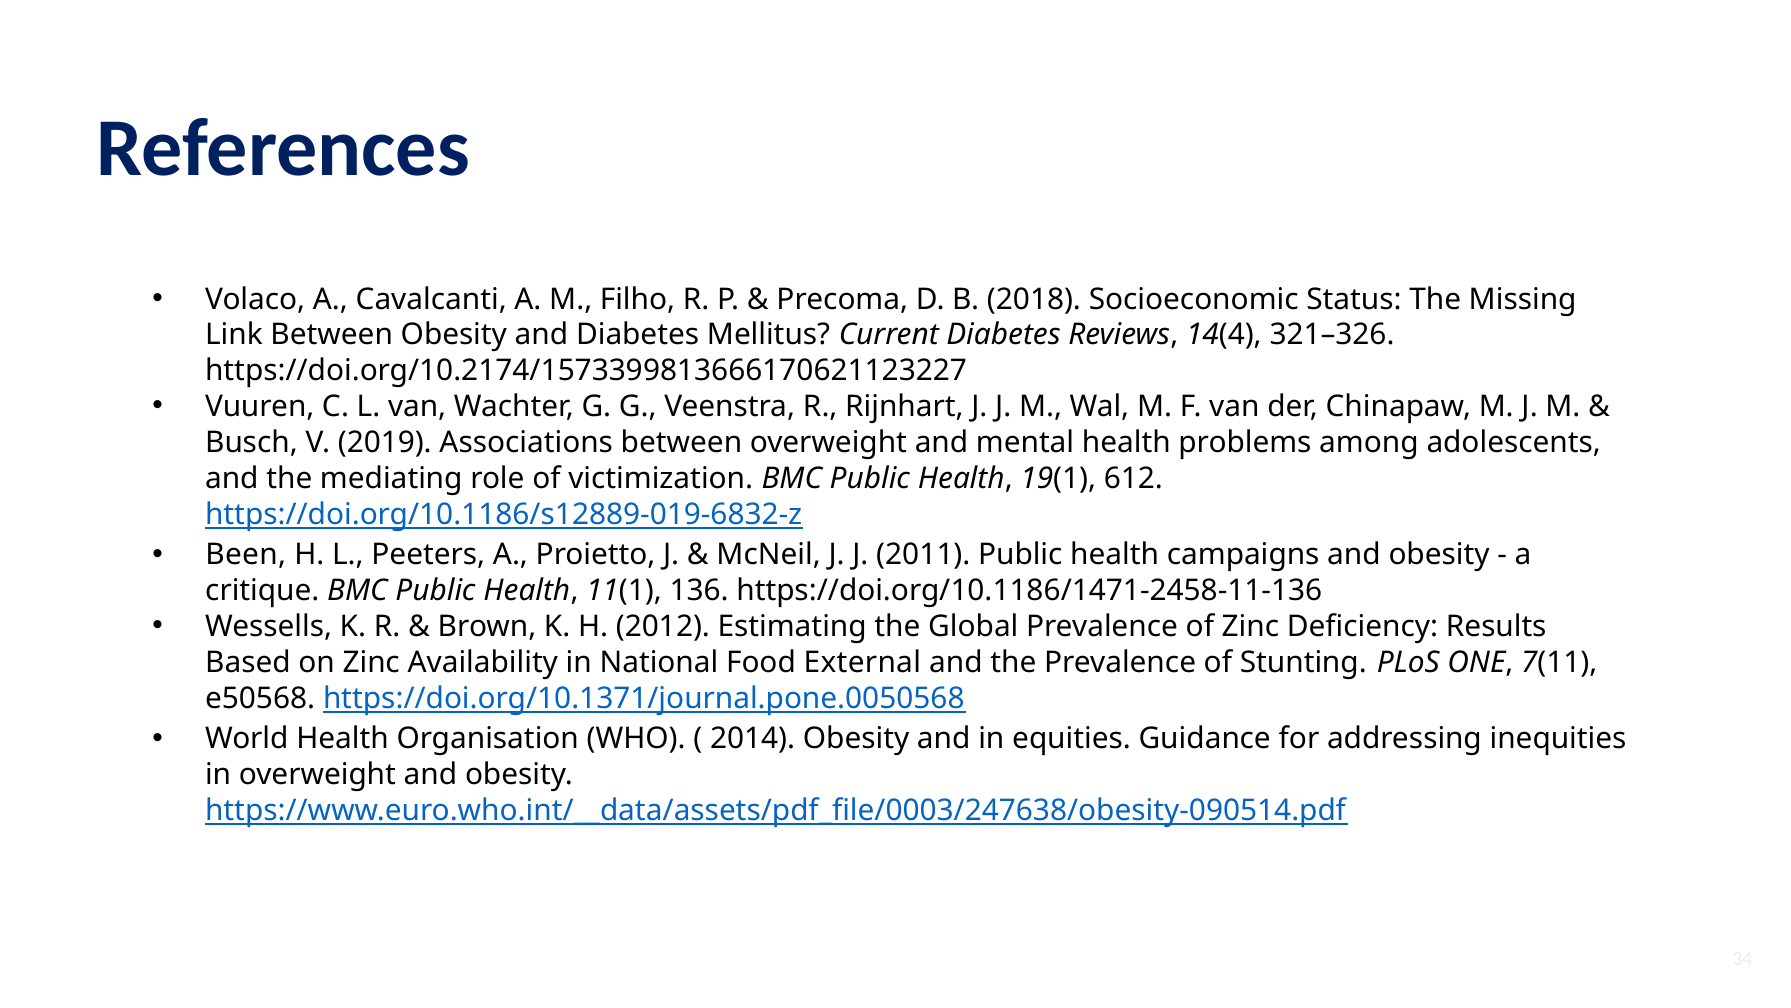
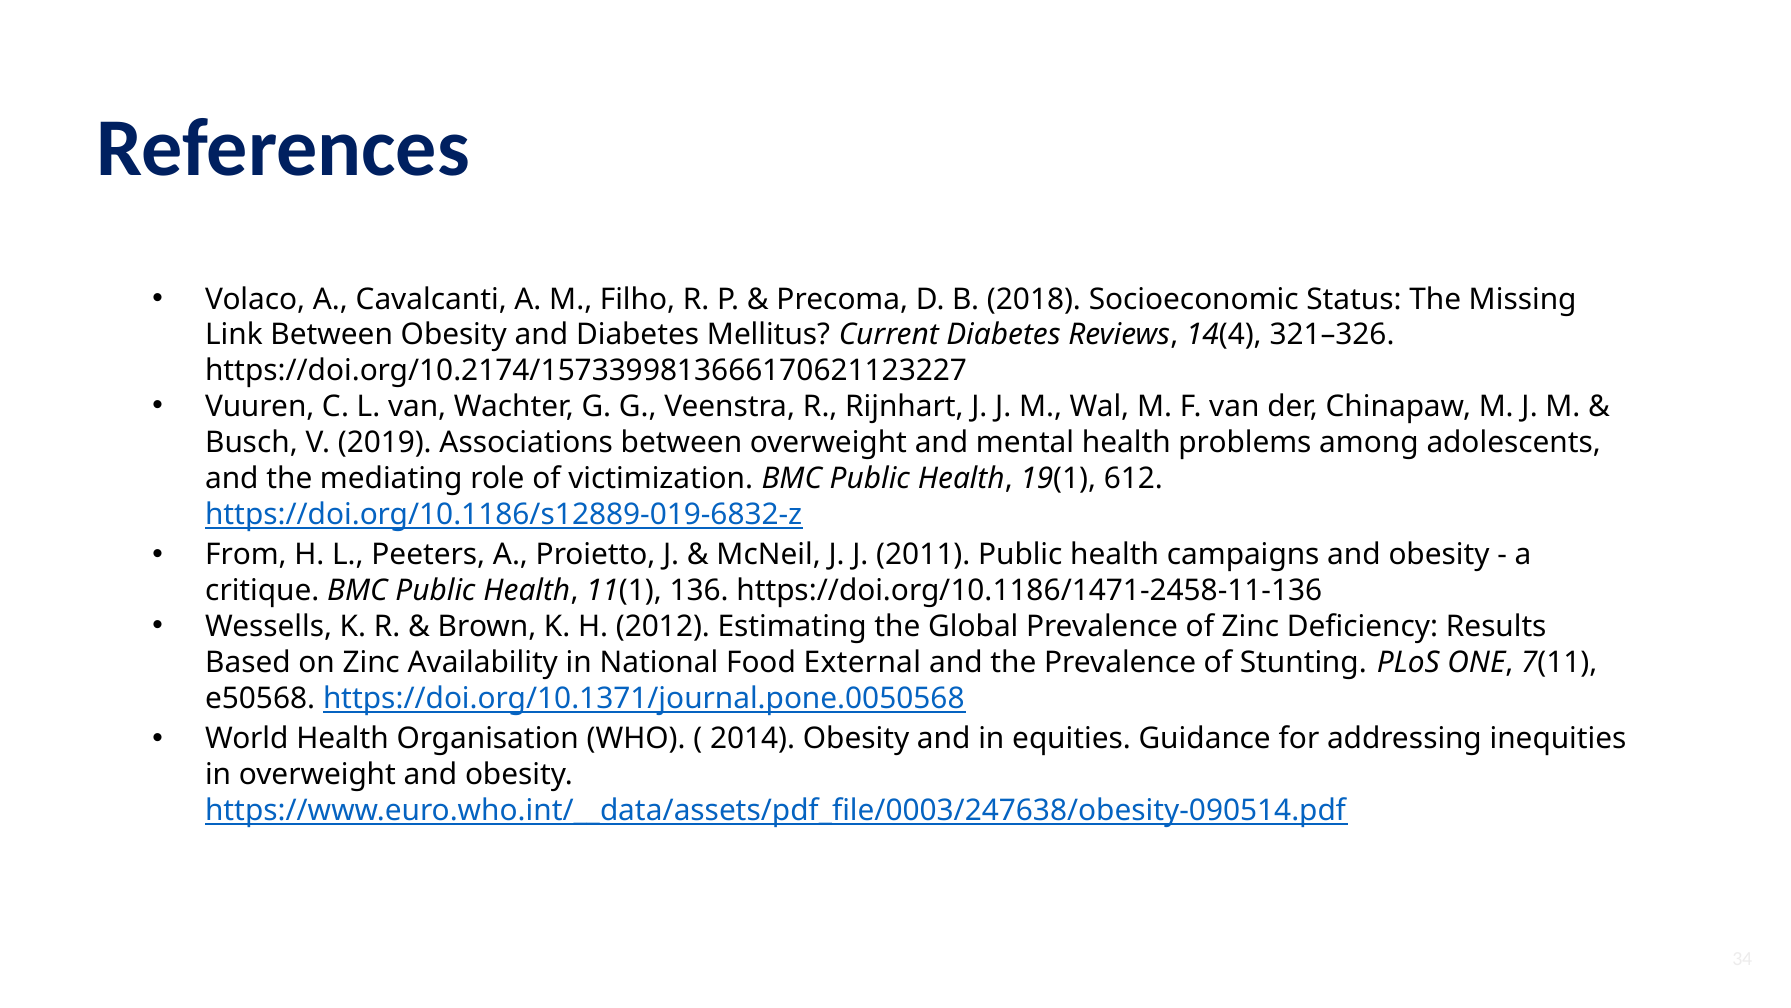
Been: Been -> From (246, 555)
